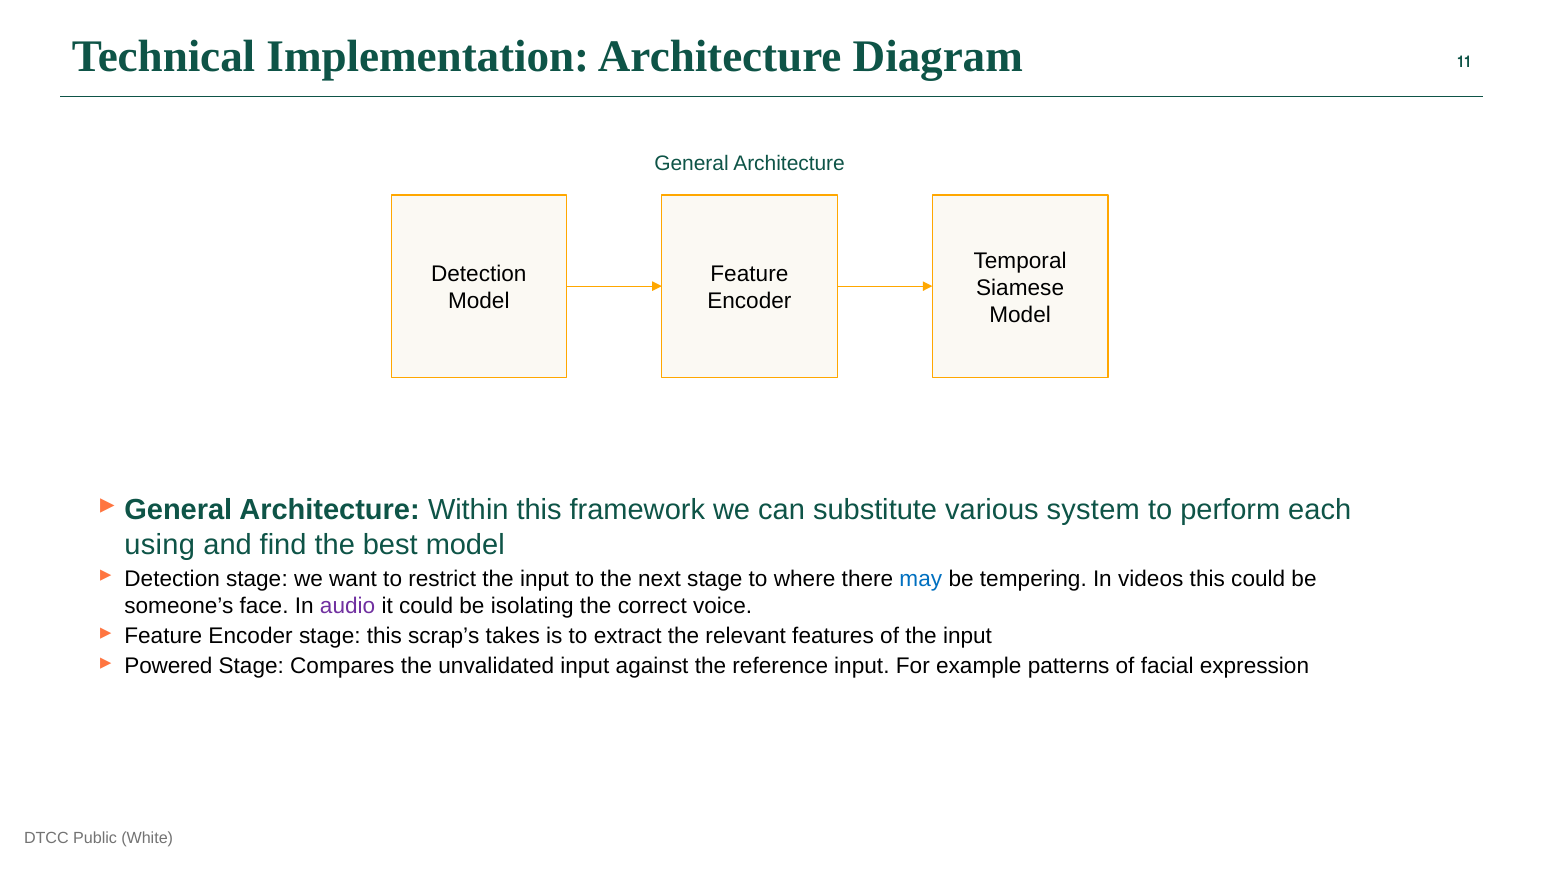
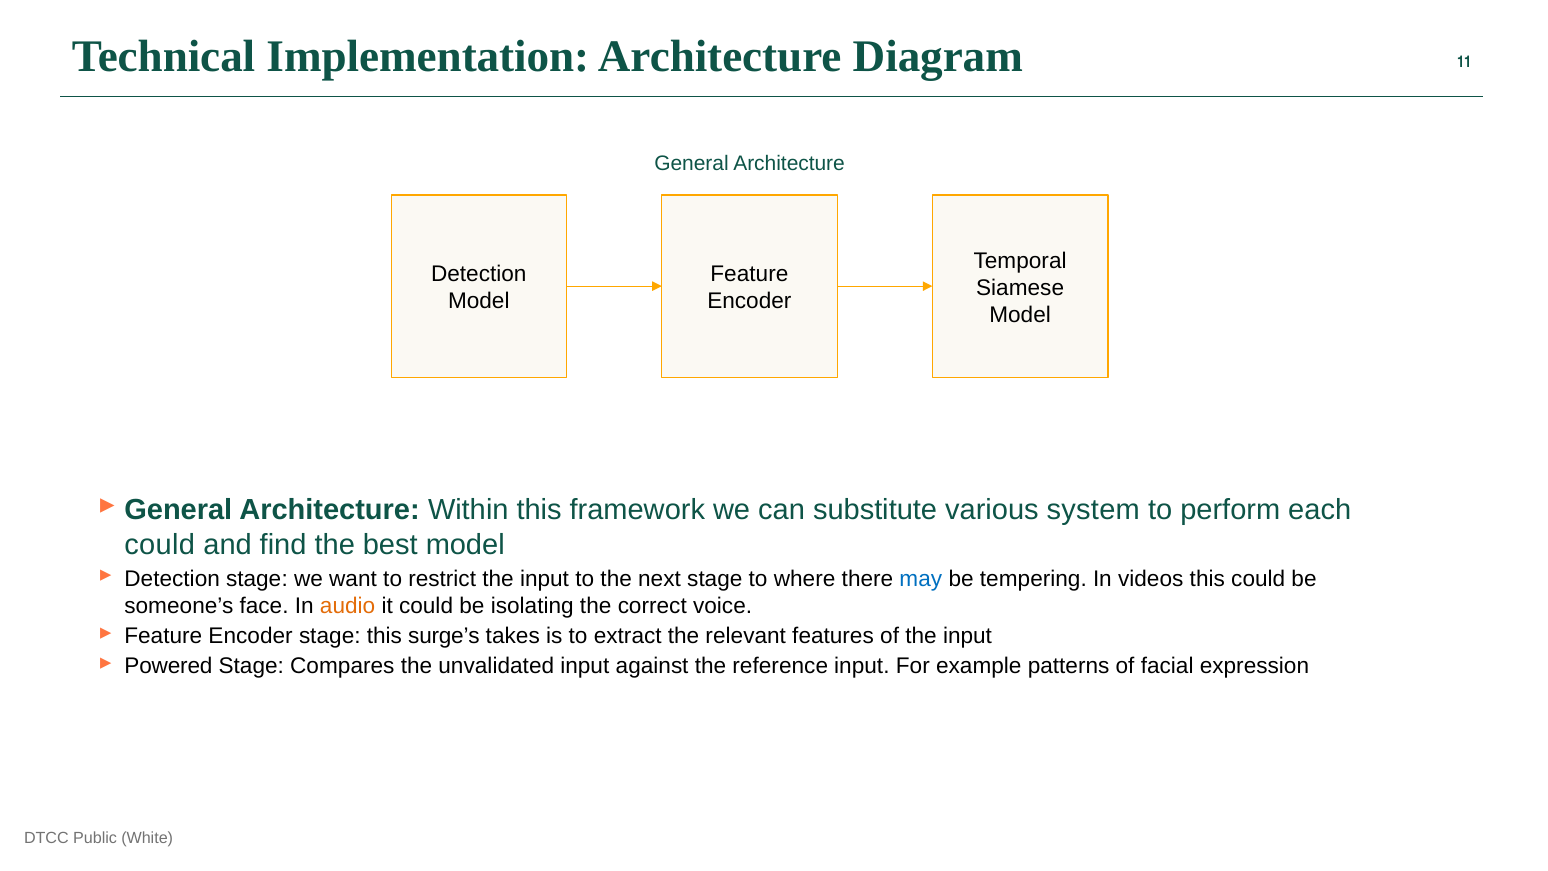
using: using -> could (160, 545)
audio colour: purple -> orange (348, 606)
scrap’s: scrap’s -> surge’s (444, 636)
